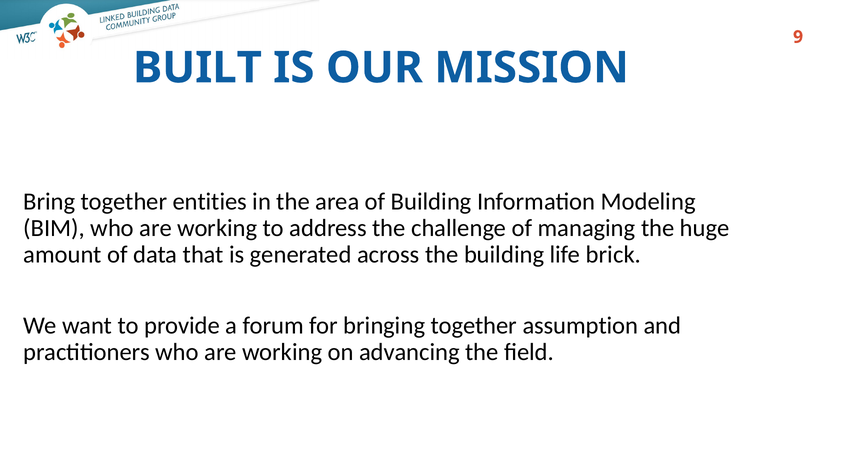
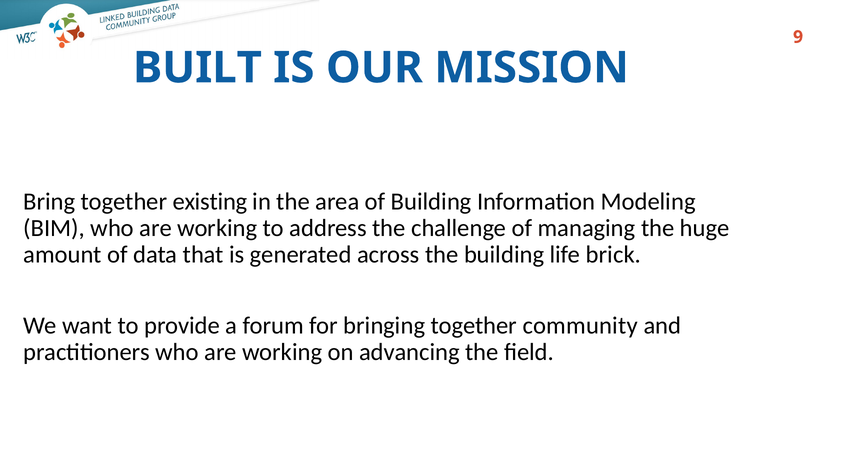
entities: entities -> existing (210, 202)
assumption: assumption -> community (580, 325)
